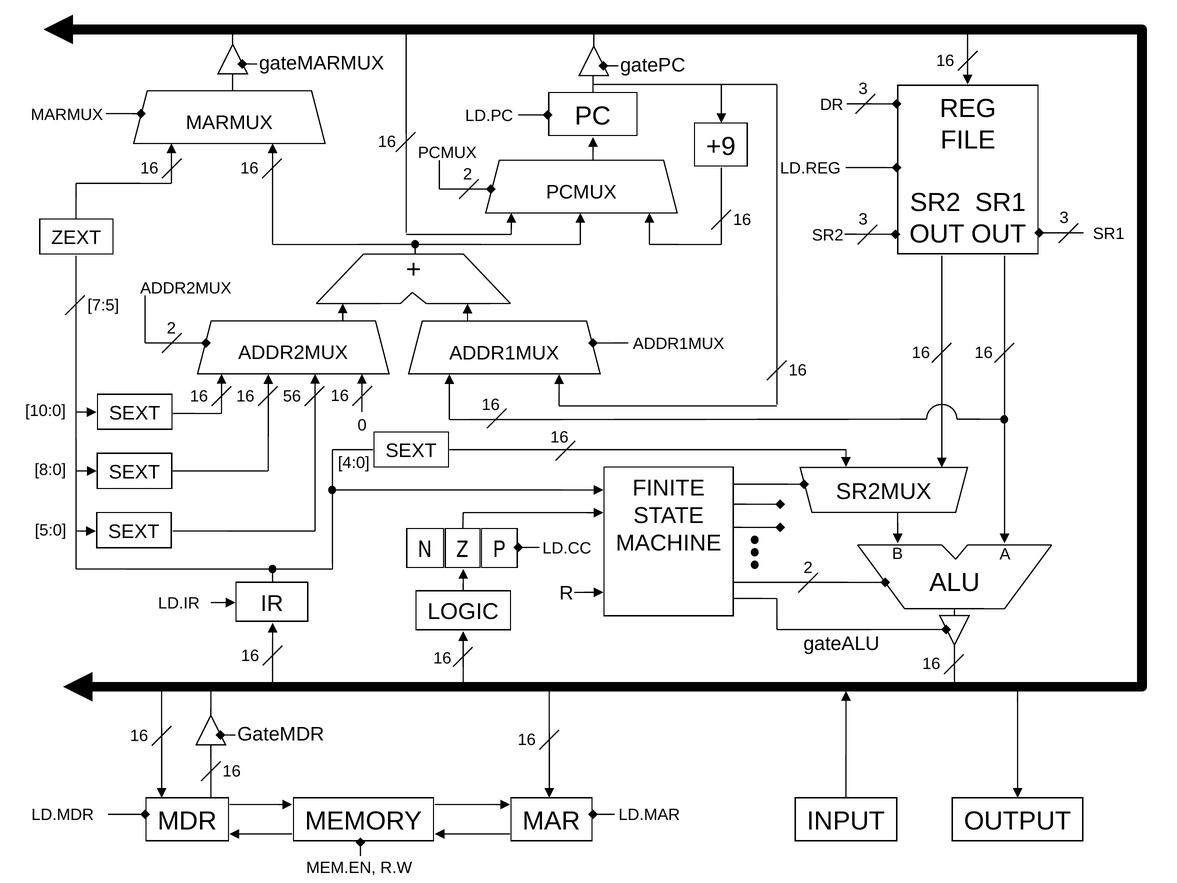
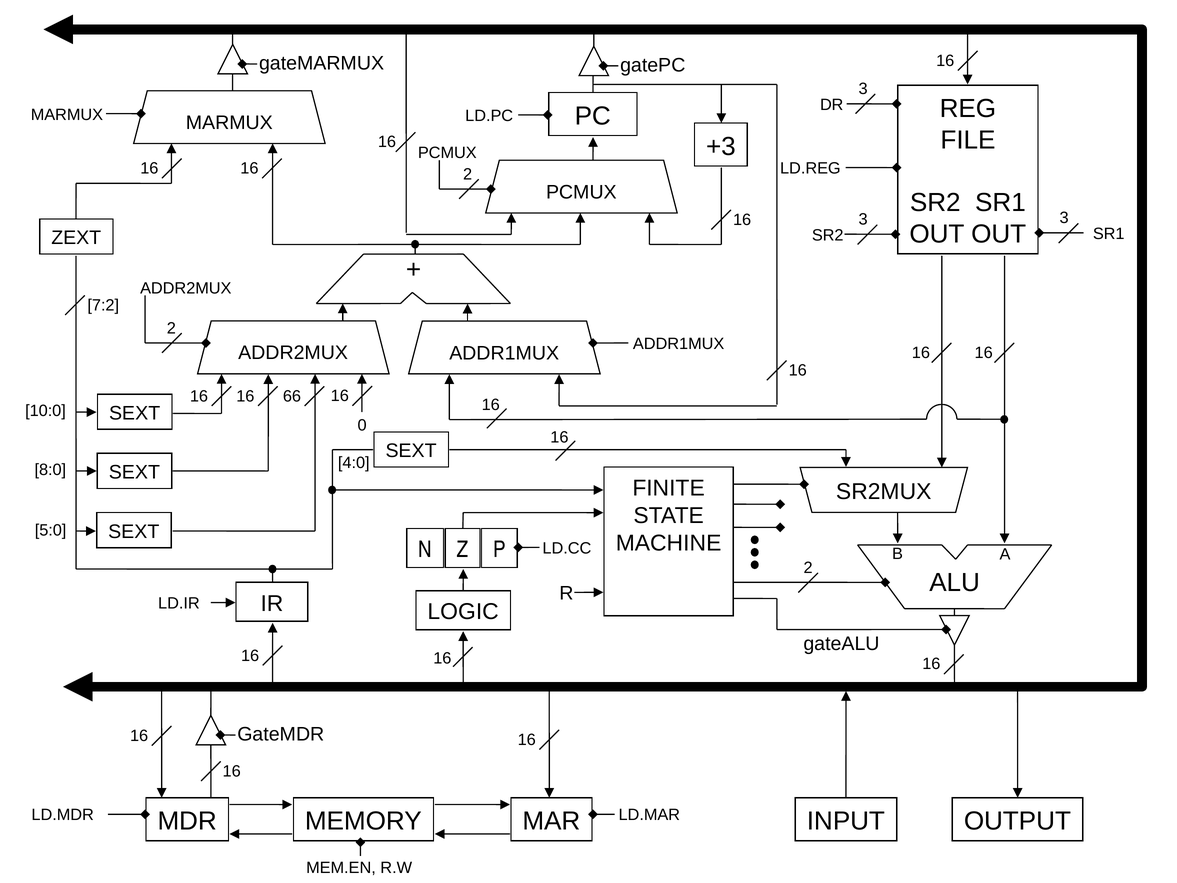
+9: +9 -> +3 (721, 146)
7:5: 7:5 -> 7:2 (103, 305)
56: 56 -> 66 (292, 396)
